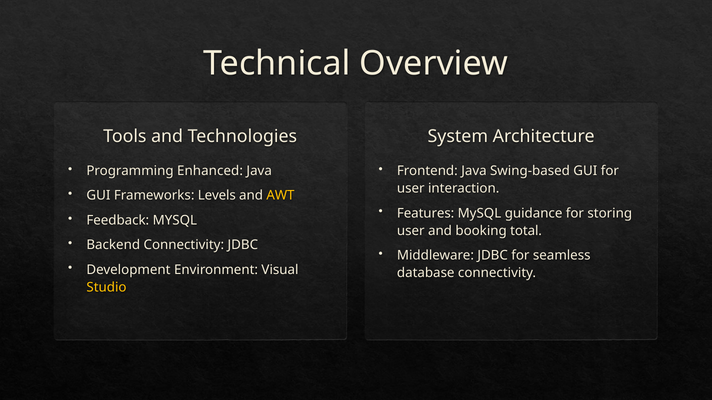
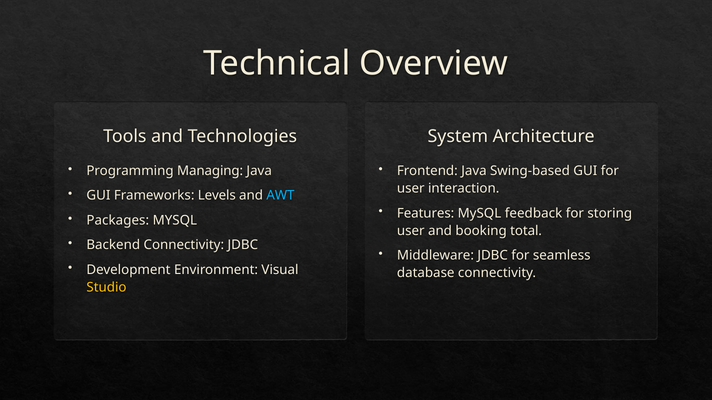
Enhanced: Enhanced -> Managing (210, 171)
AWT colour: yellow -> light blue (280, 196)
guidance: guidance -> feedback (534, 213)
Feedback: Feedback -> Packages (118, 221)
